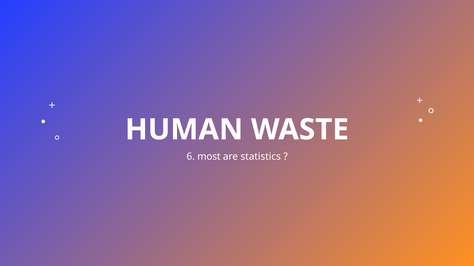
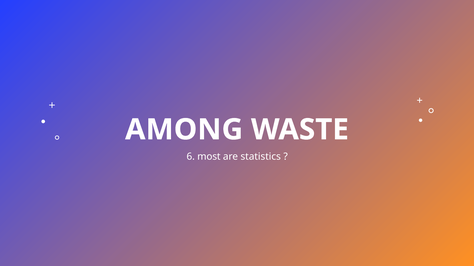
HUMAN: HUMAN -> AMONG (184, 130)
